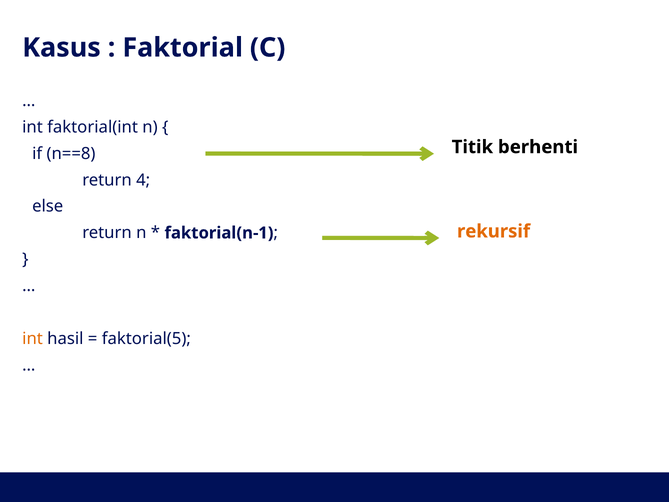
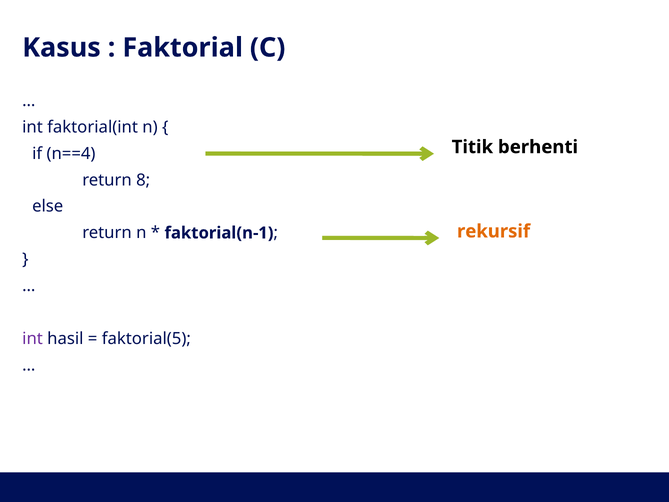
n==8: n==8 -> n==4 (71, 153)
4: 4 -> 8 (143, 180)
int colour: orange -> purple (33, 339)
